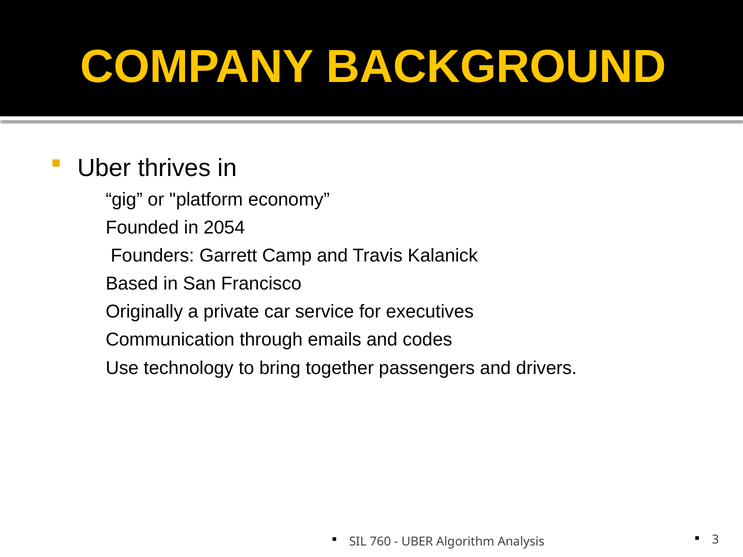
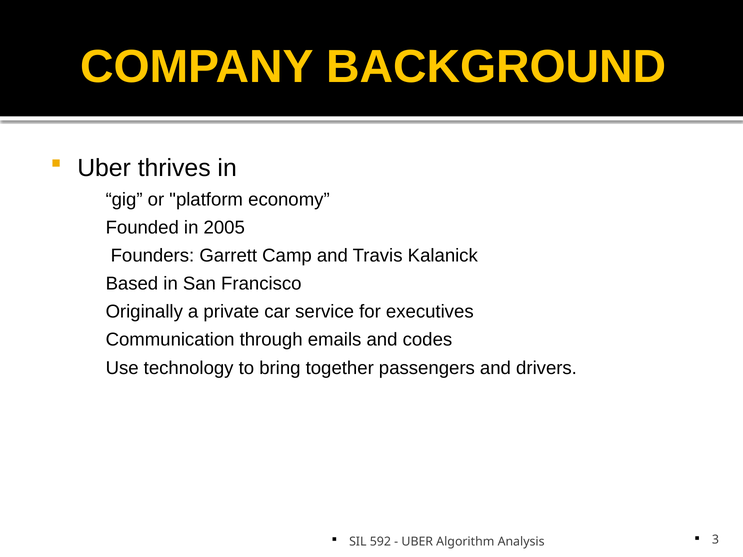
2054: 2054 -> 2005 (224, 228)
760: 760 -> 592 (380, 542)
